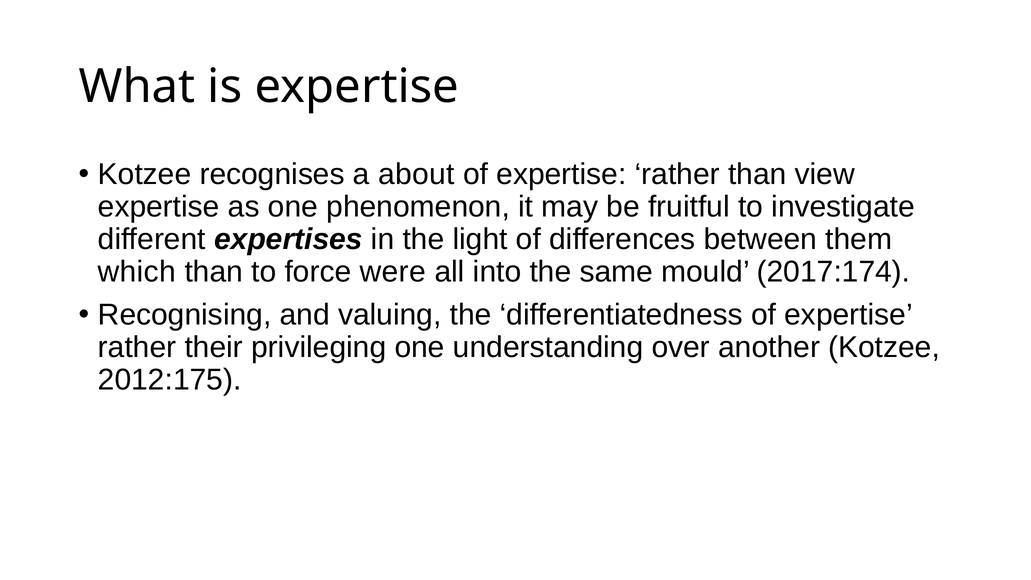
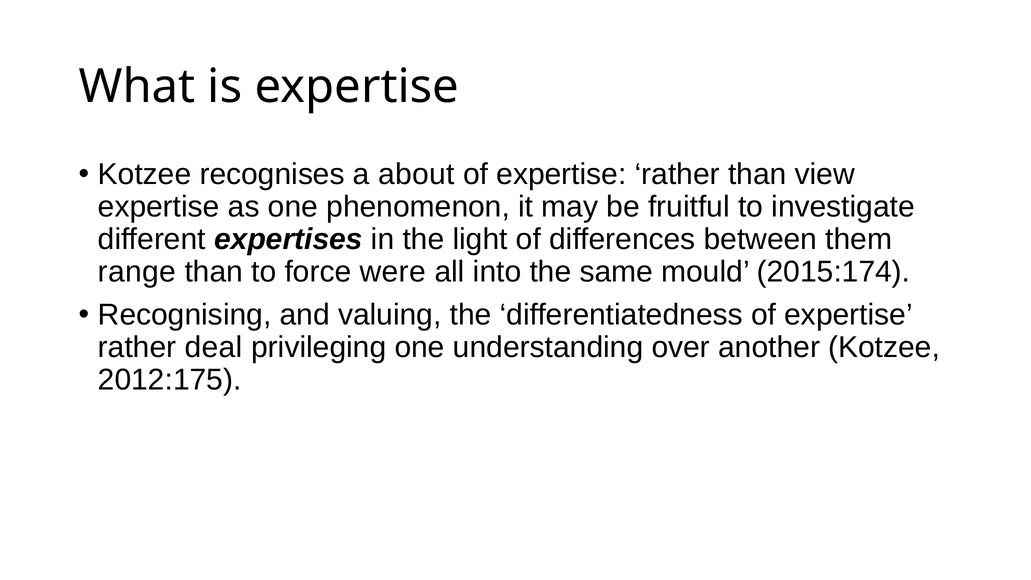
which: which -> range (137, 272)
2017:174: 2017:174 -> 2015:174 (834, 272)
their: their -> deal (214, 347)
